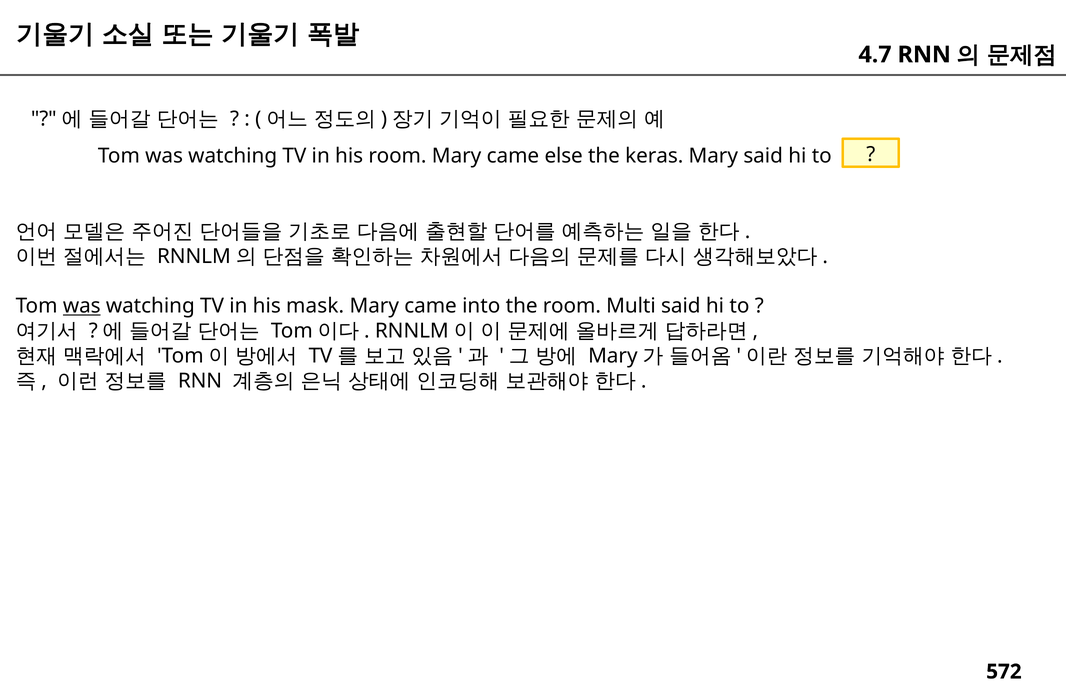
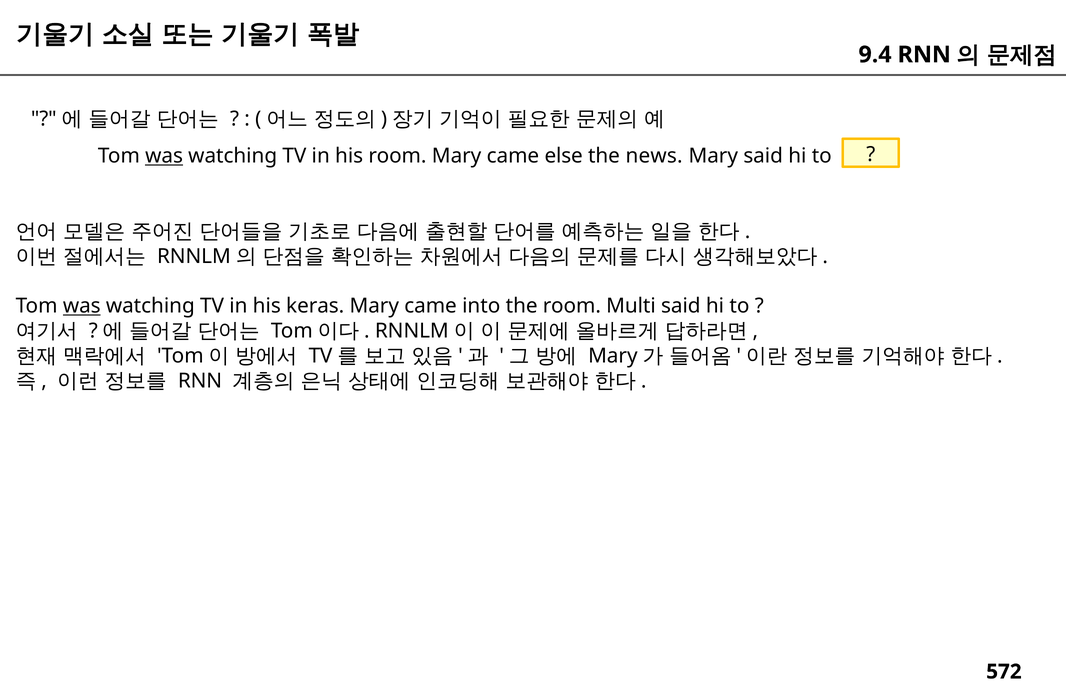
4.7: 4.7 -> 9.4 (875, 55)
was underline: none -> present (164, 156)
keras: keras -> news (654, 156)
mask: mask -> keras (315, 306)
